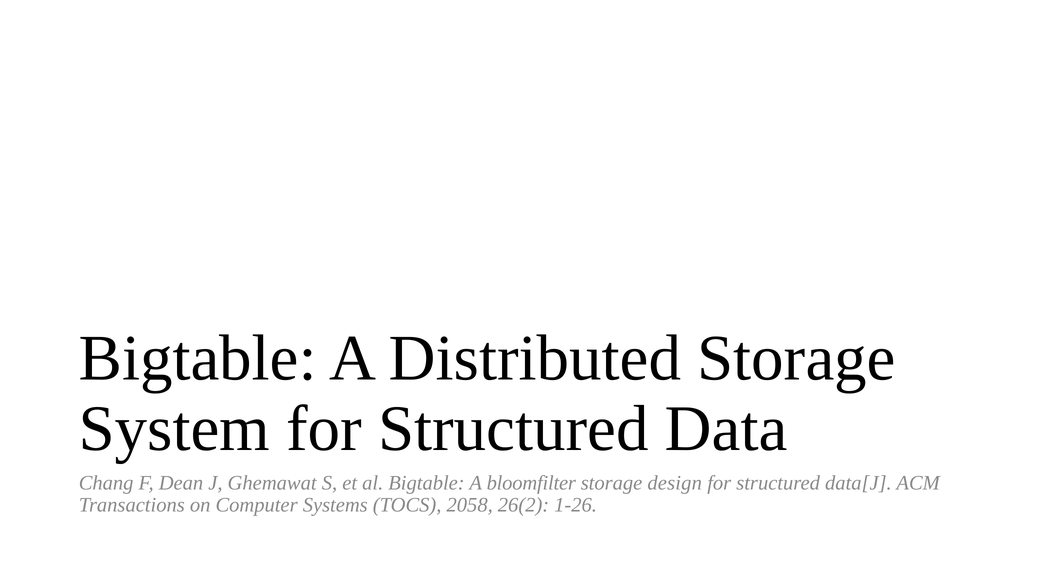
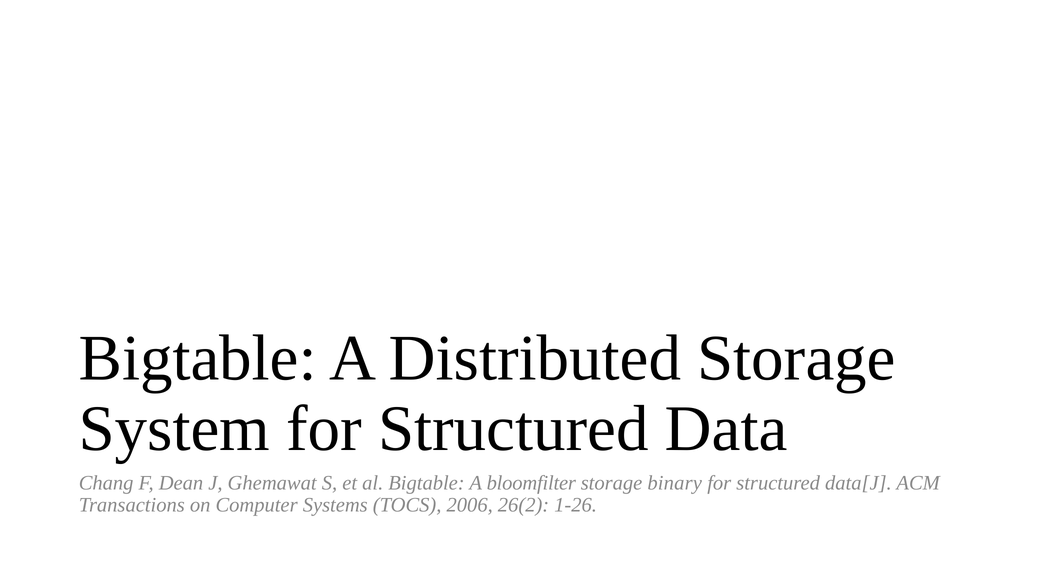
design: design -> binary (675, 483)
2058: 2058 -> 2006 (470, 505)
